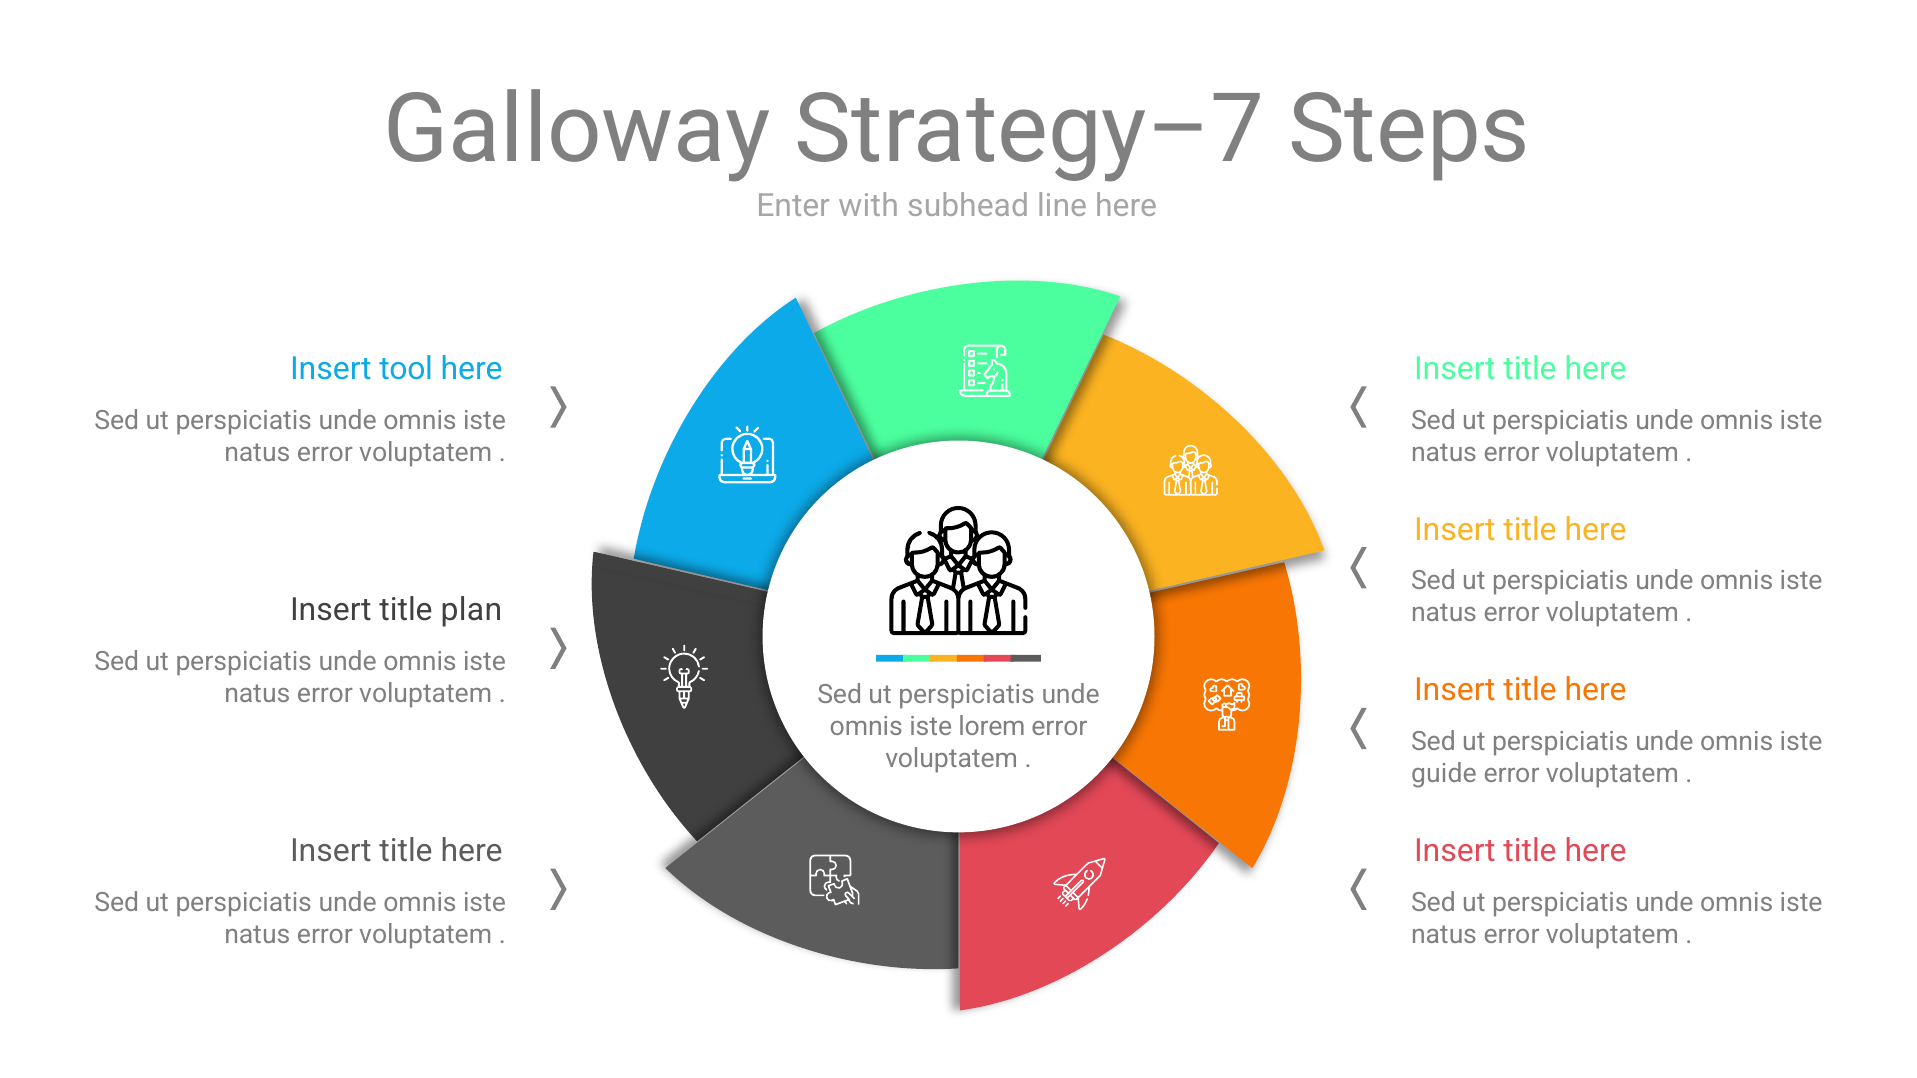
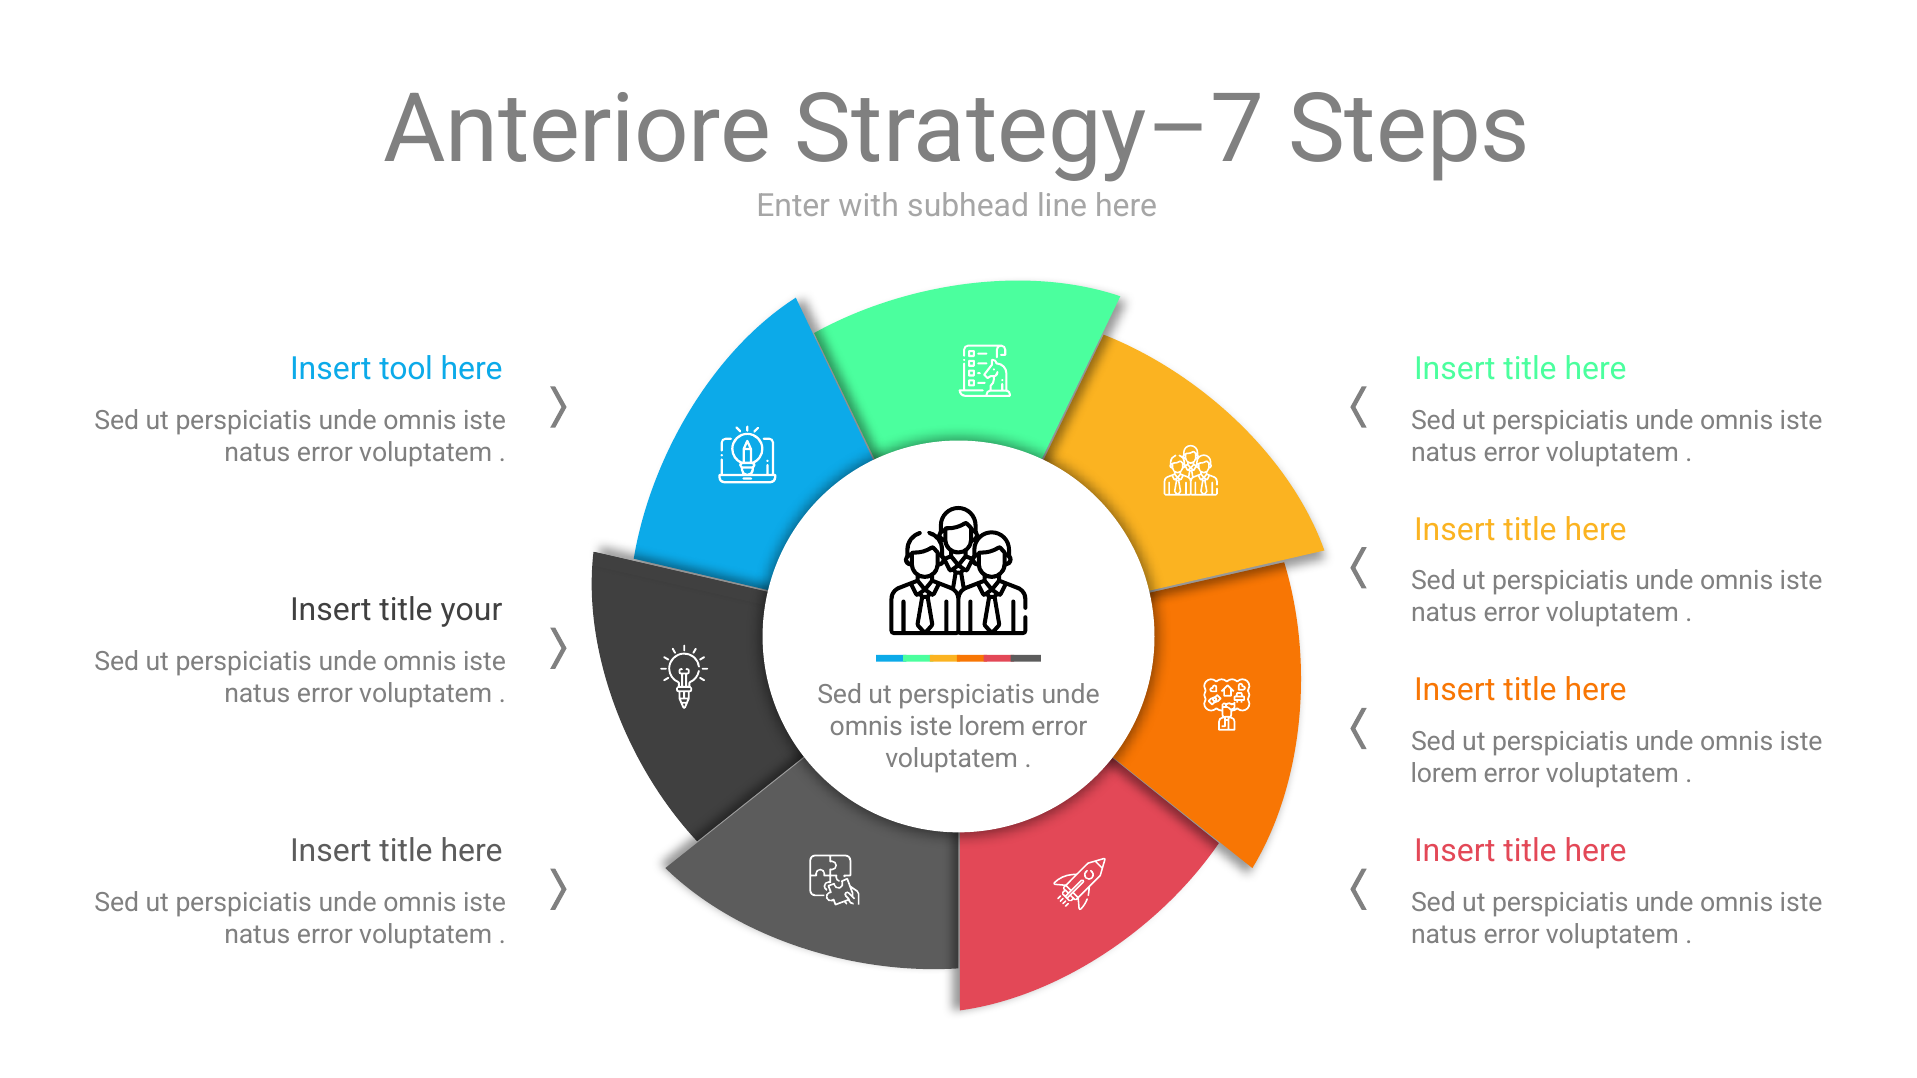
Galloway: Galloway -> Anteriore (578, 130)
plan: plan -> your (471, 610)
guide: guide -> lorem (1444, 774)
